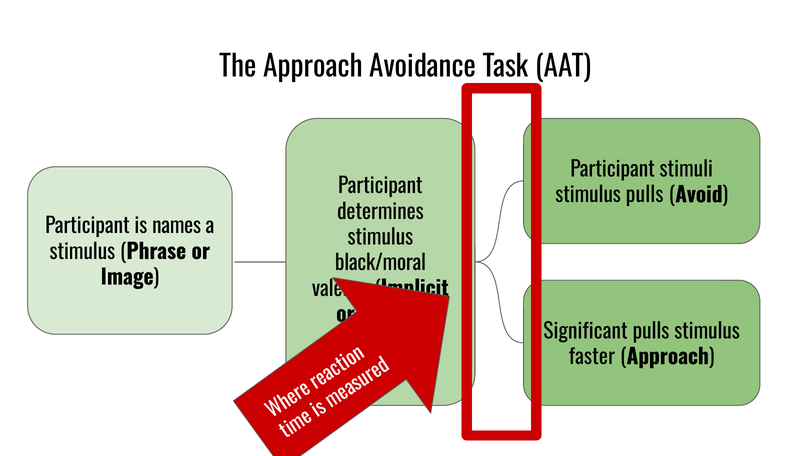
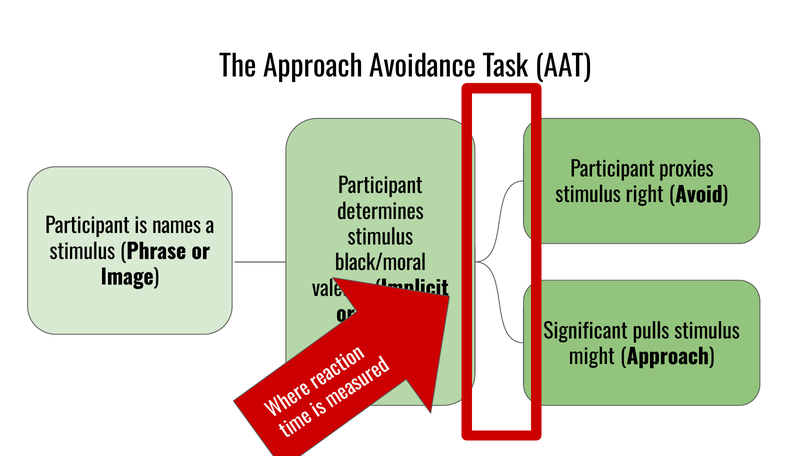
stimuli: stimuli -> proxies (686, 170)
stimulus pulls: pulls -> right (645, 195)
faster: faster -> might (592, 357)
